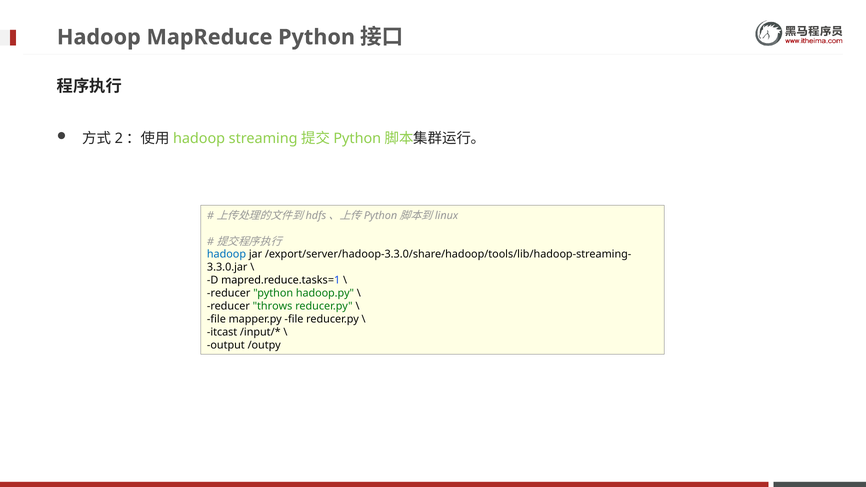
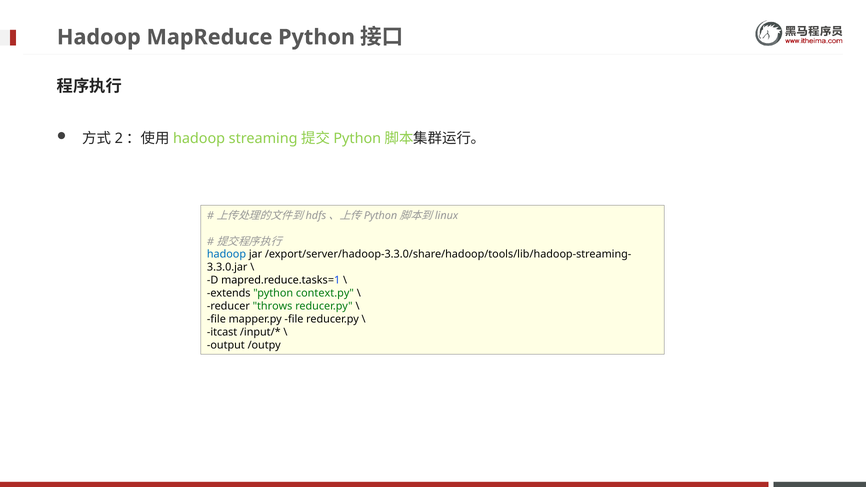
reducer: reducer -> extends (229, 293)
hadoop.py: hadoop.py -> context.py (325, 293)
